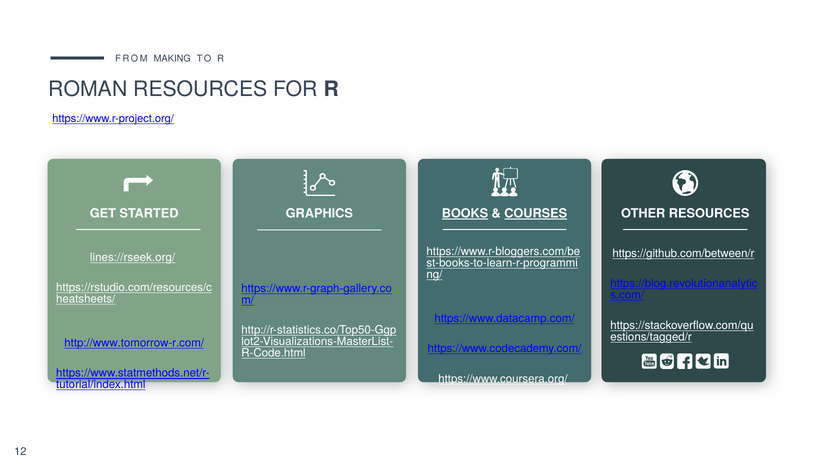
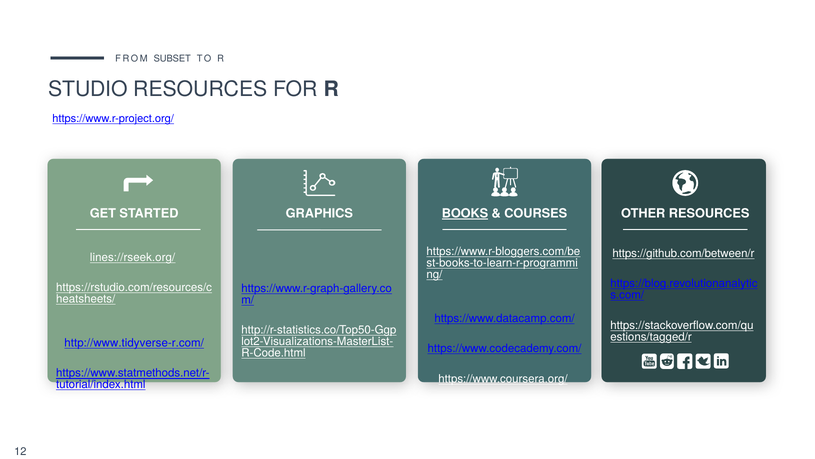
MAKING: MAKING -> SUBSET (172, 59)
ROMAN: ROMAN -> STUDIO (88, 89)
COURSES underline: present -> none (536, 213)
http://www.tomorrow-r.com/: http://www.tomorrow-r.com/ -> http://www.tidyverse-r.com/ (134, 343)
